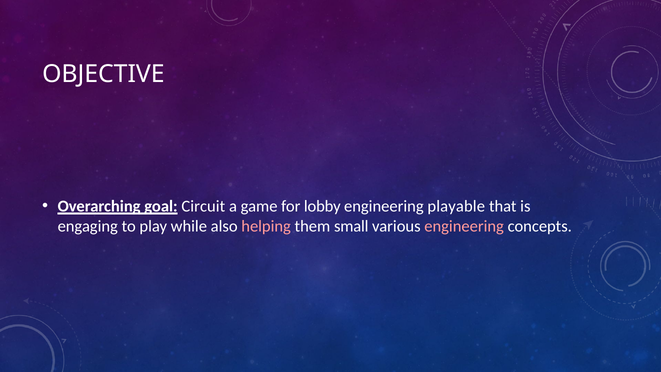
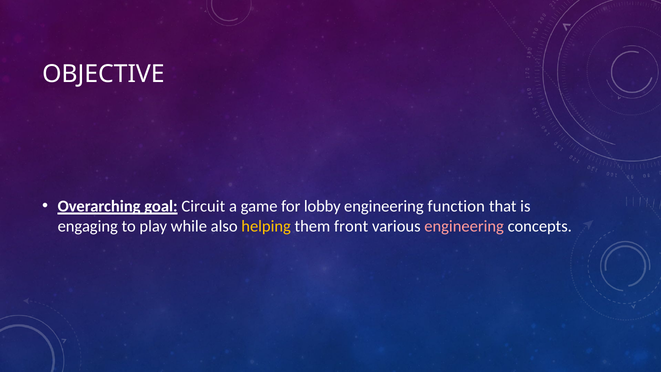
playable: playable -> function (456, 206)
helping colour: pink -> yellow (266, 226)
small: small -> front (351, 226)
